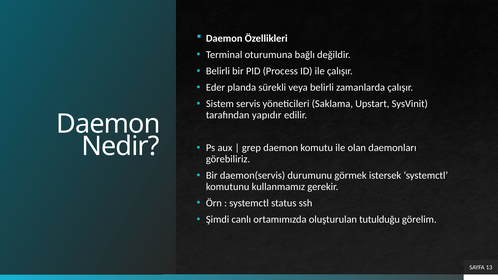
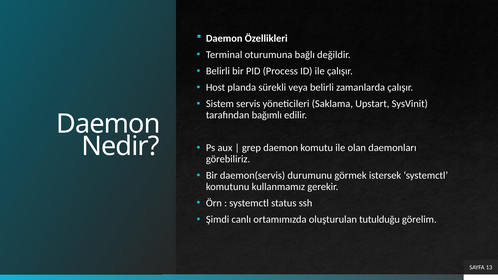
Eder: Eder -> Host (216, 87)
yapıdır: yapıdır -> bağımlı (267, 115)
